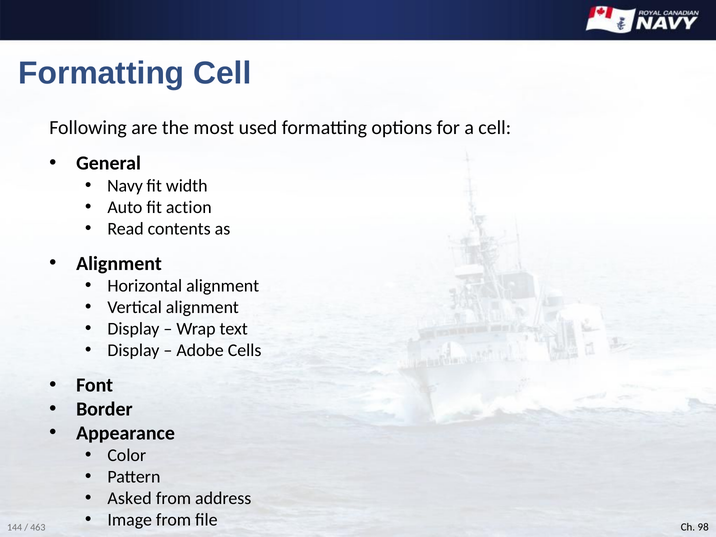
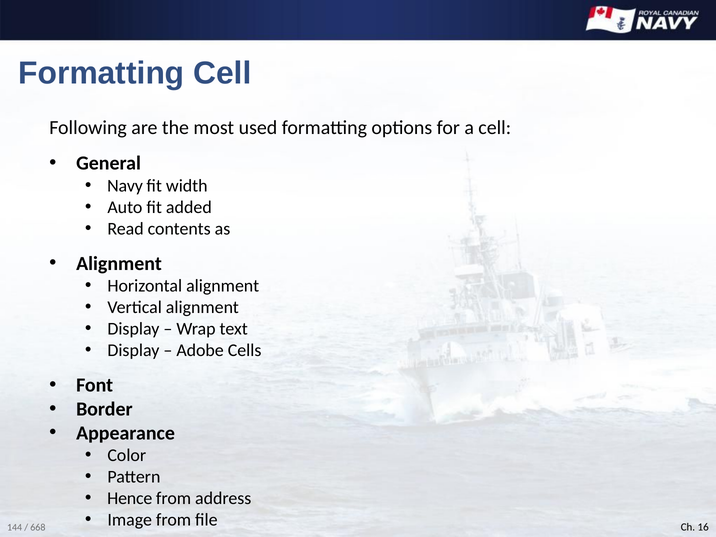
action: action -> added (189, 207)
Asked: Asked -> Hence (130, 498)
98: 98 -> 16 (703, 527)
463: 463 -> 668 (38, 528)
